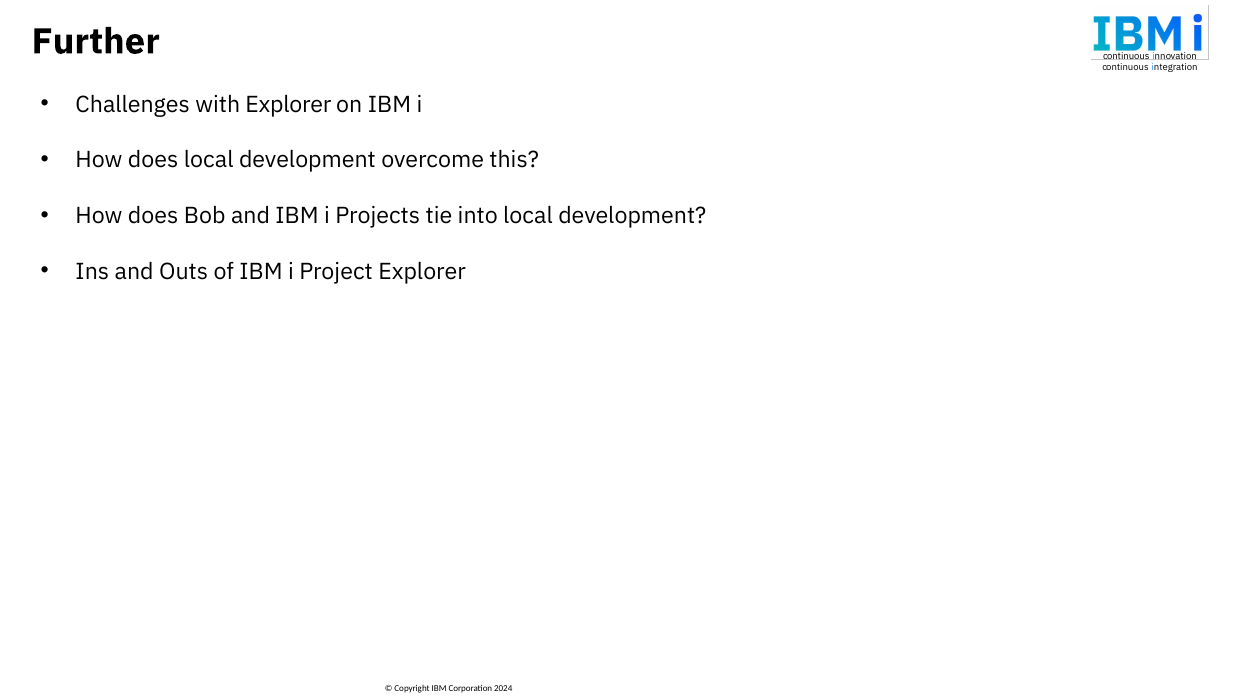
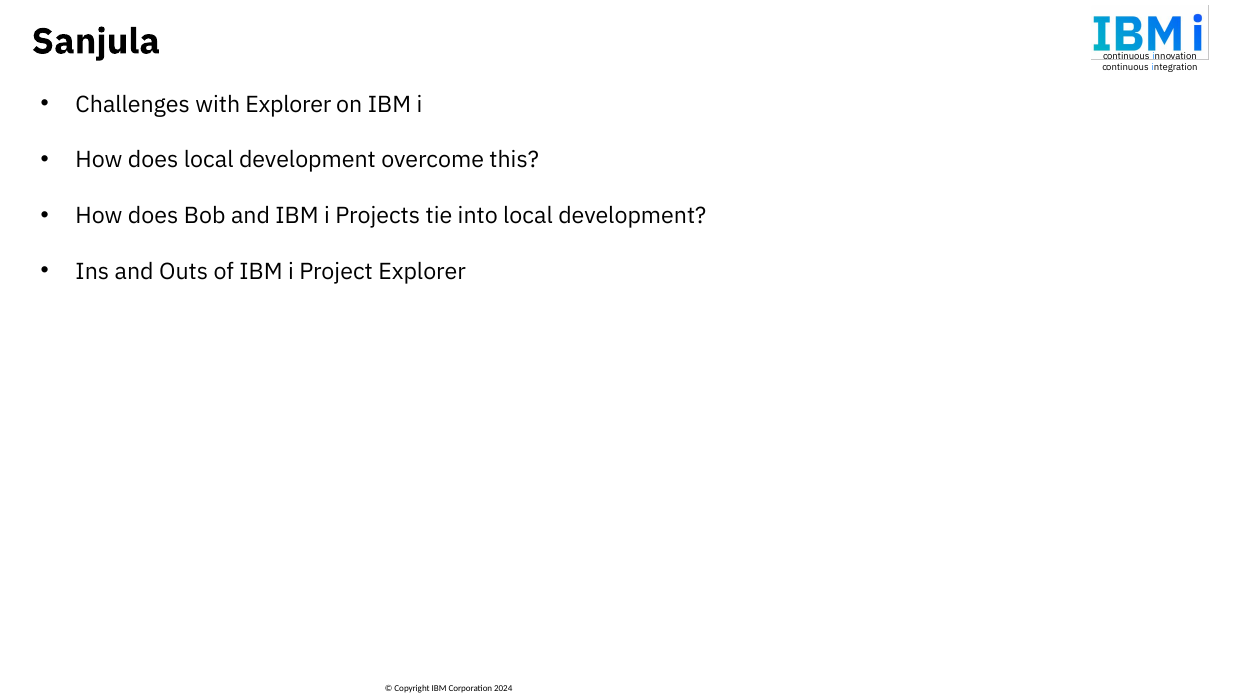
Further: Further -> Sanjula (96, 42)
